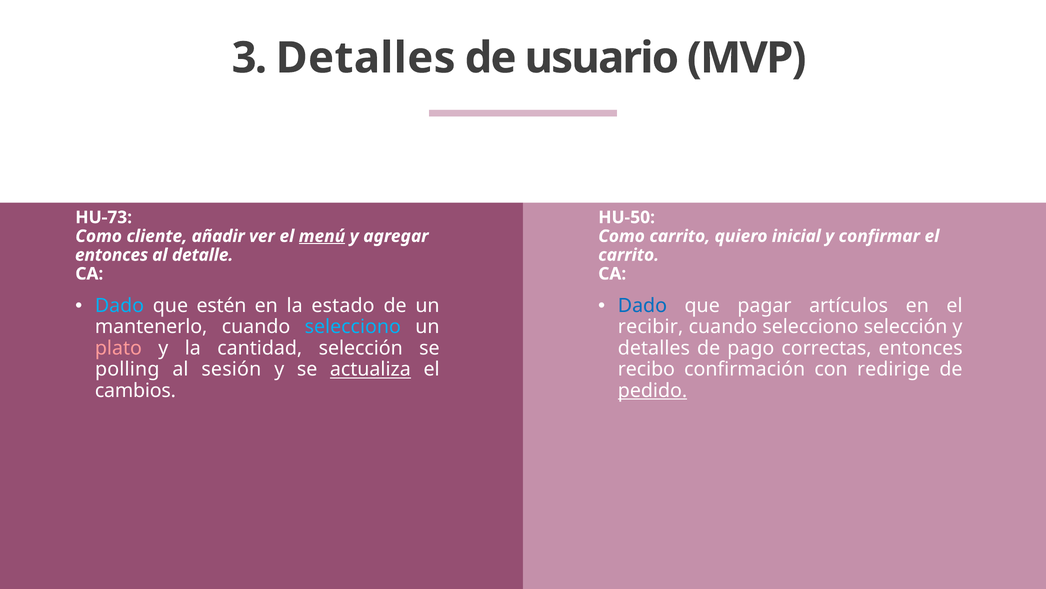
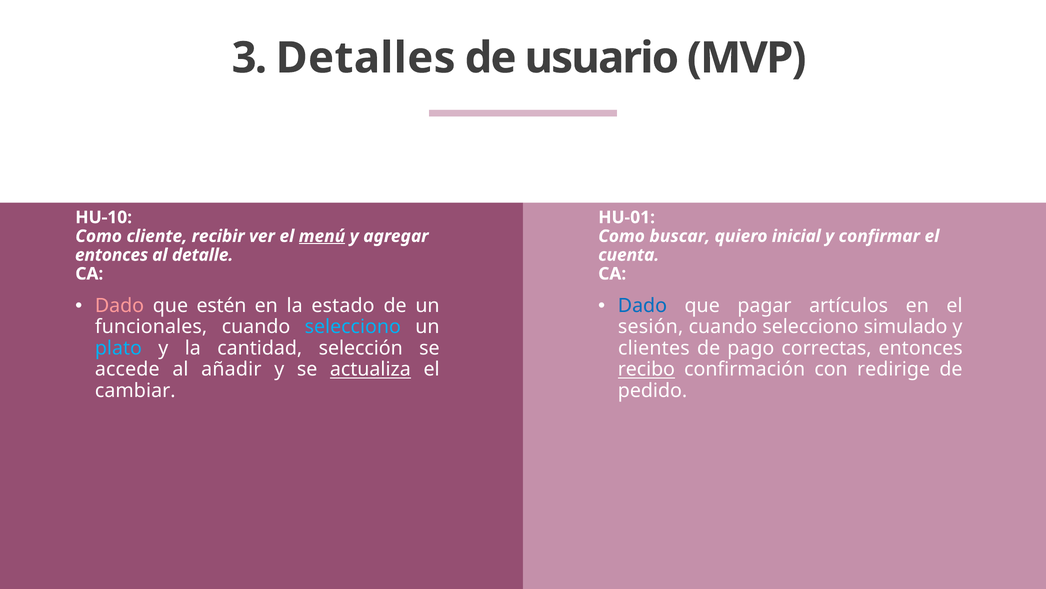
HU-73: HU-73 -> HU-10 (104, 217)
HU-50: HU-50 -> HU-01 (627, 217)
añadir: añadir -> recibir (218, 236)
Como carrito: carrito -> buscar (680, 236)
carrito: carrito -> cuenta (629, 255)
Dado colour: light blue -> pink (119, 305)
mantenerlo: mantenerlo -> funcionales (151, 327)
recibir: recibir -> sesión (651, 327)
selecciono selección: selección -> simulado (906, 327)
plato colour: pink -> light blue (118, 348)
detalles: detalles -> clientes (654, 348)
polling: polling -> accede (127, 369)
sesión: sesión -> añadir (231, 369)
recibo underline: none -> present (646, 369)
cambios: cambios -> cambiar (135, 390)
pedido underline: present -> none (652, 390)
